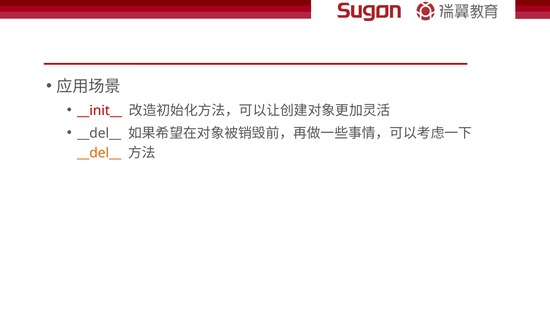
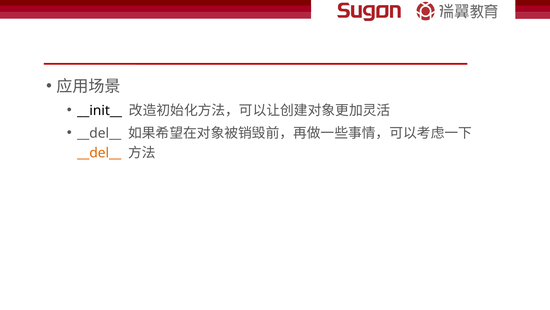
__init__ colour: red -> black (100, 110)
